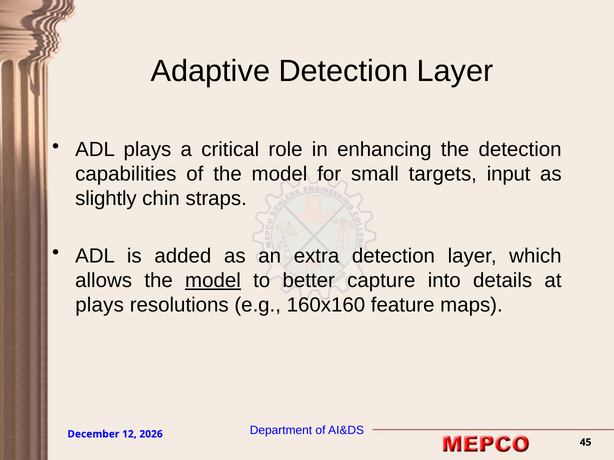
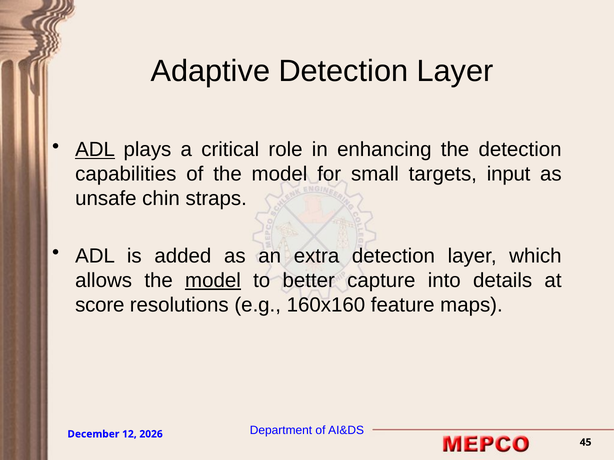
ADL underline: none -> present (95, 150)
slightly: slightly -> unsafe (106, 199)
plays: plays -> score (100, 305)
